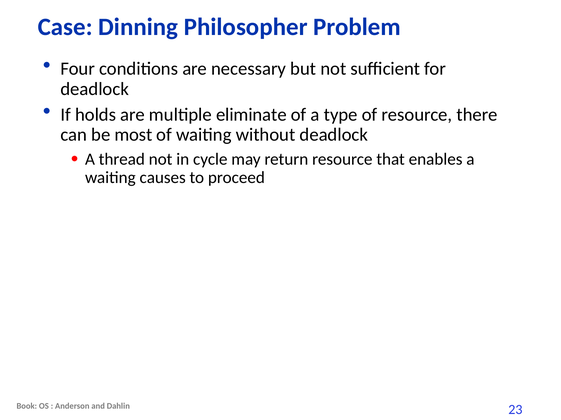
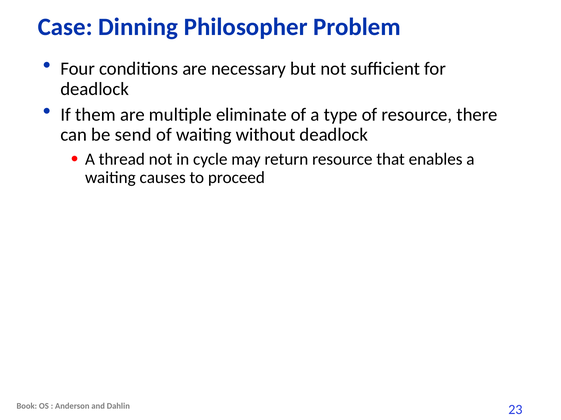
holds: holds -> them (95, 115)
most: most -> send (133, 135)
